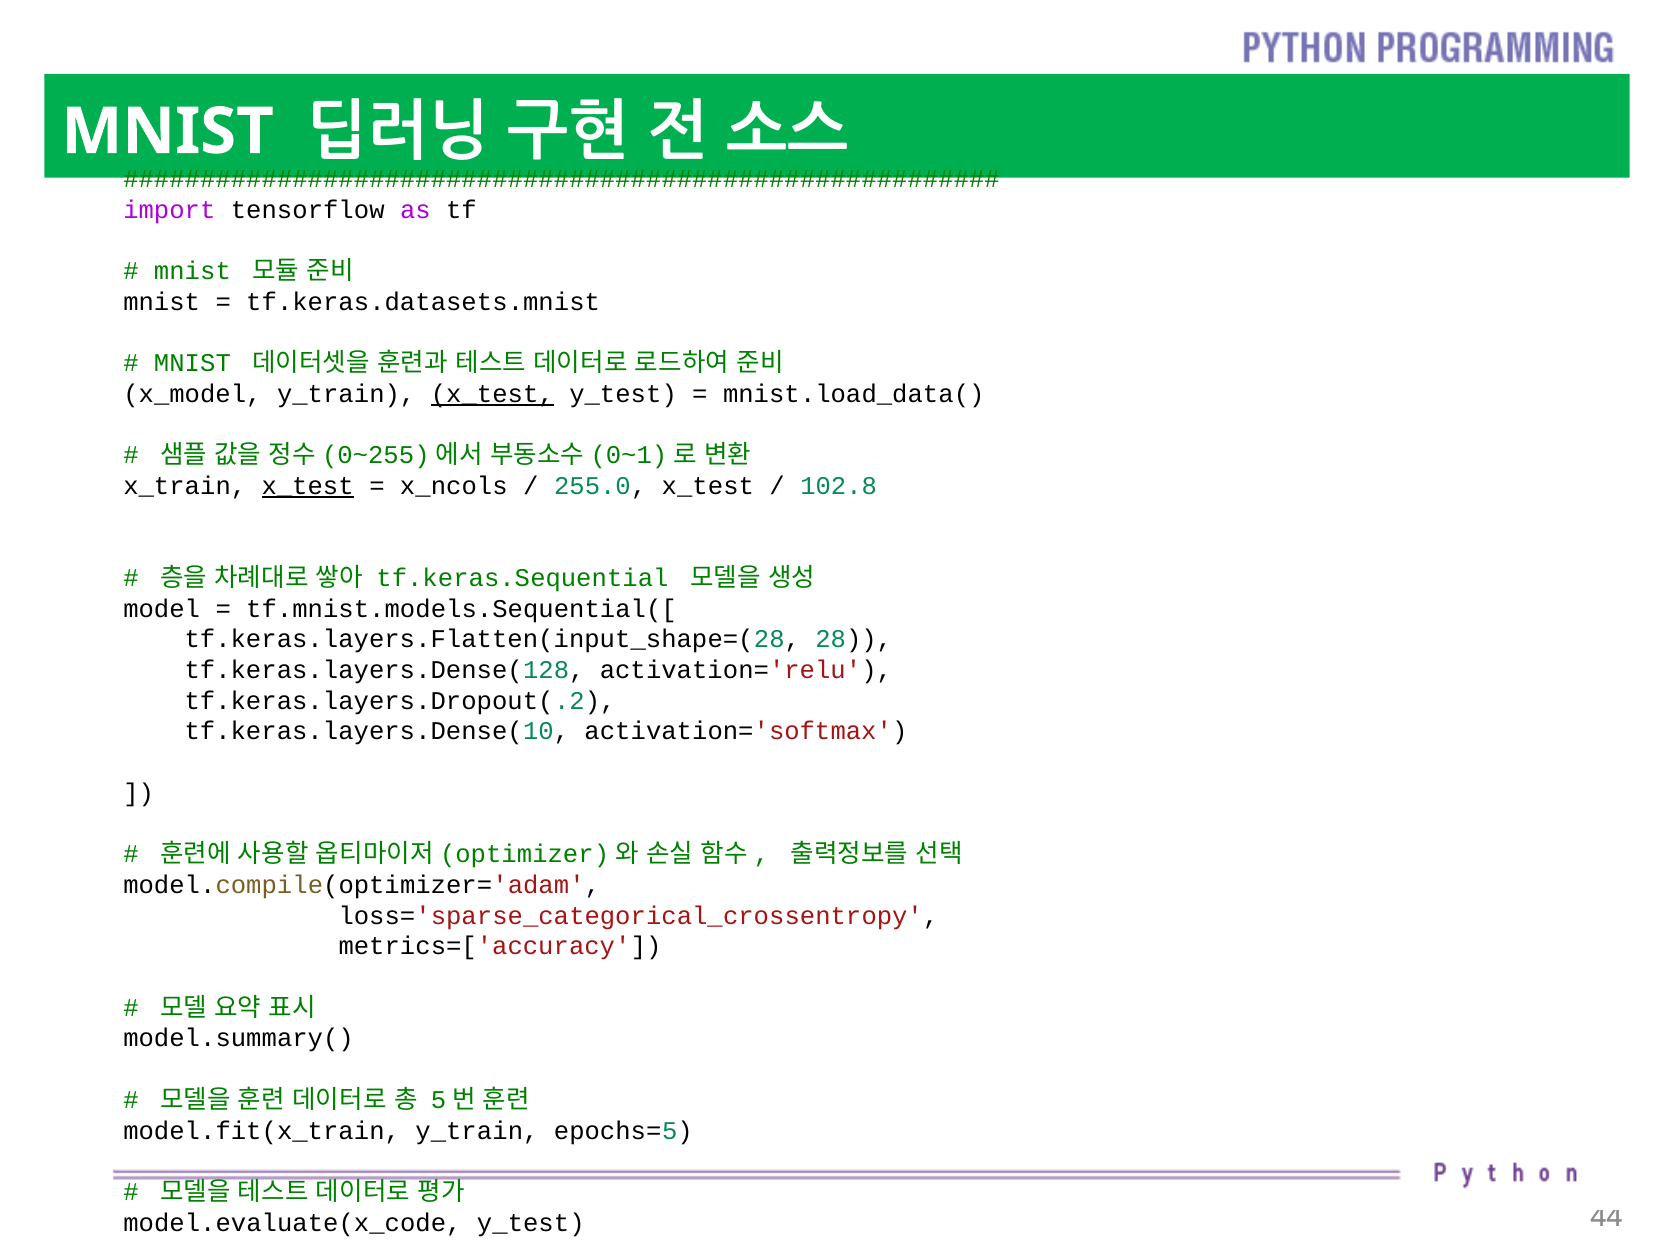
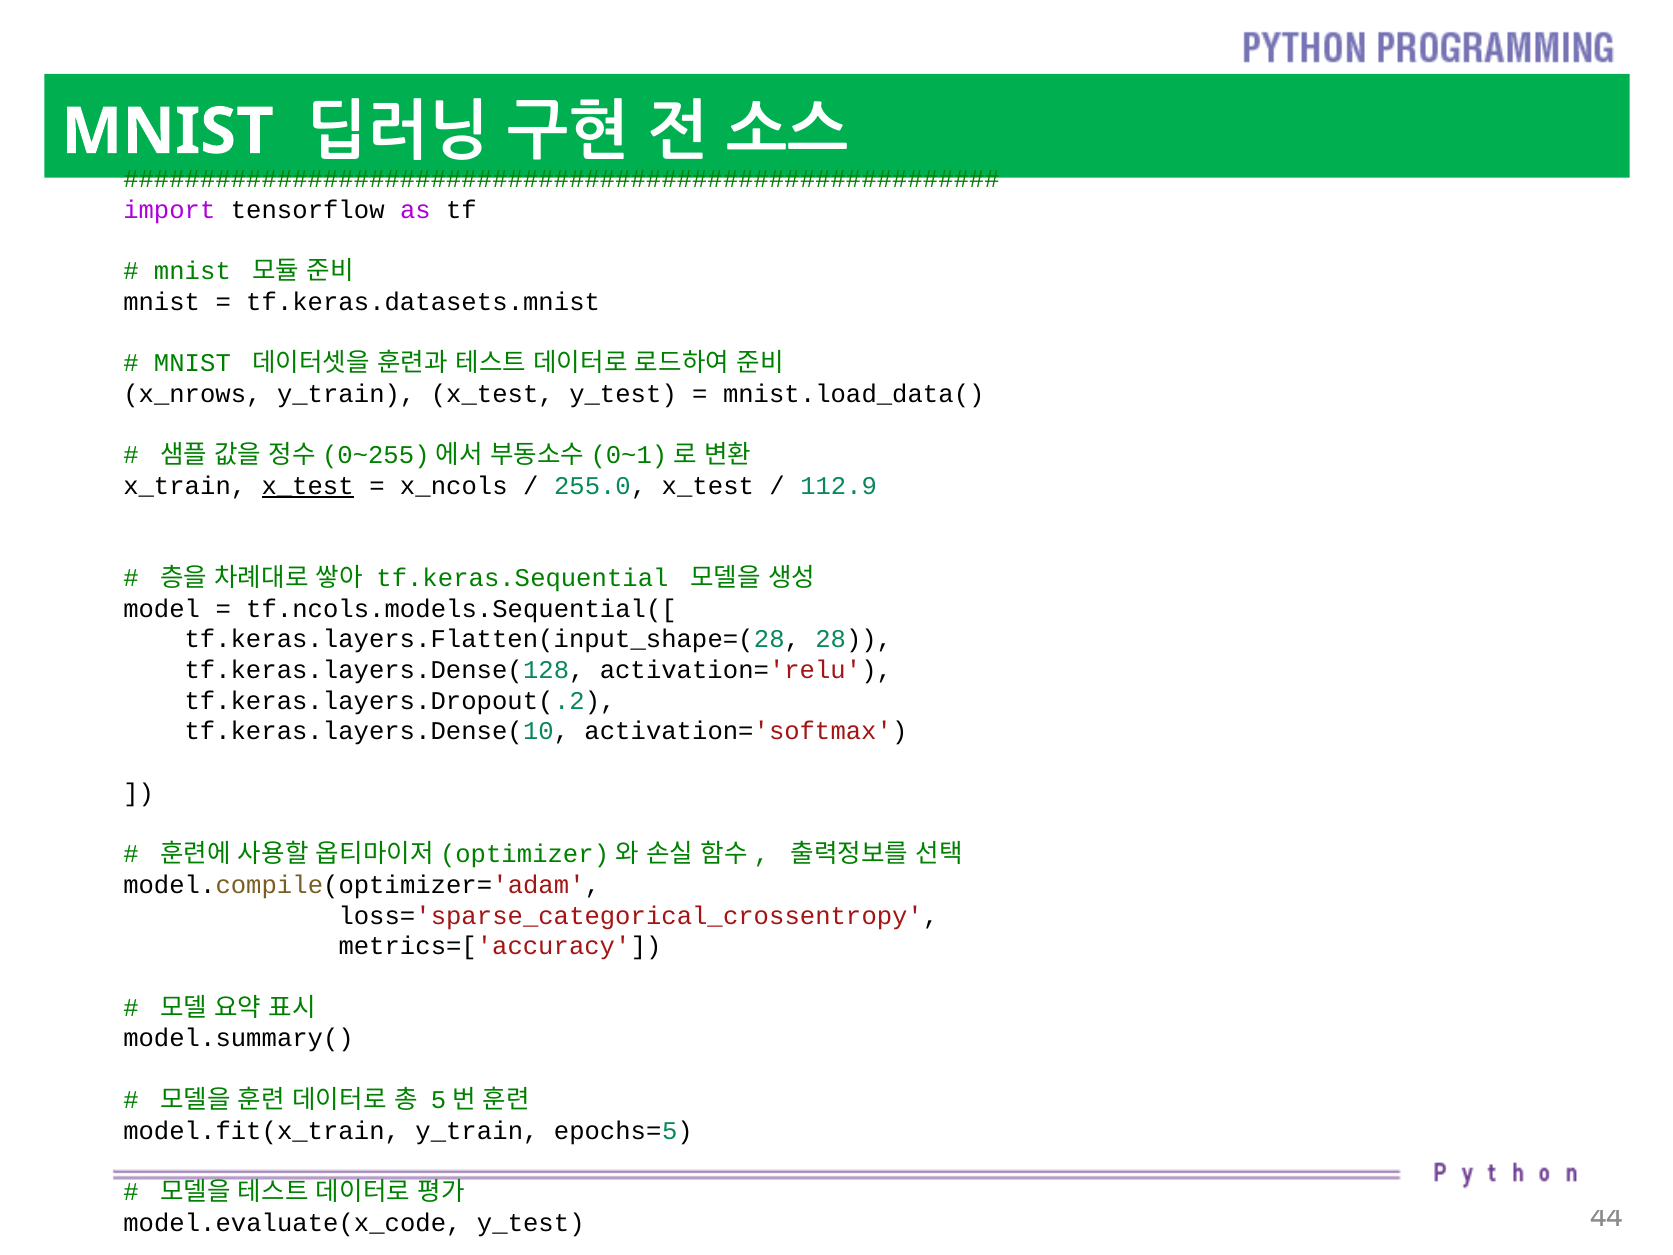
x_model: x_model -> x_nrows (192, 394)
x_test underline: present -> none (492, 394)
102.8: 102.8 -> 112.9 (839, 486)
tf.mnist.models.Sequential([: tf.mnist.models.Sequential([ -> tf.ncols.models.Sequential([ (461, 609)
